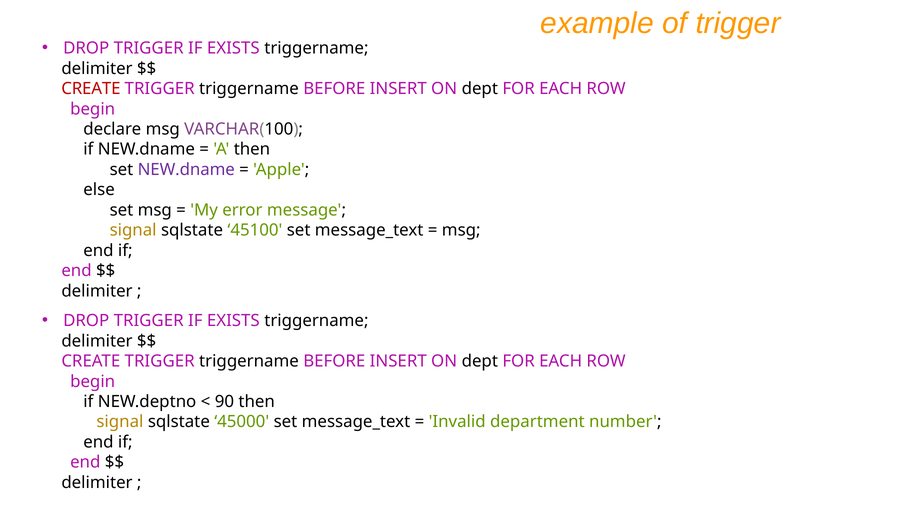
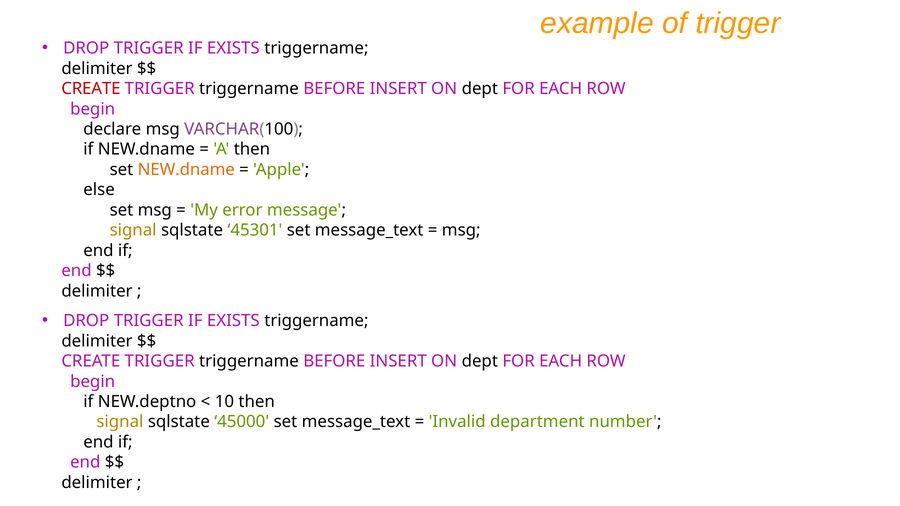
NEW.dname colour: purple -> orange (186, 170)
45100: 45100 -> 45301 (255, 230)
90: 90 -> 10 (224, 402)
